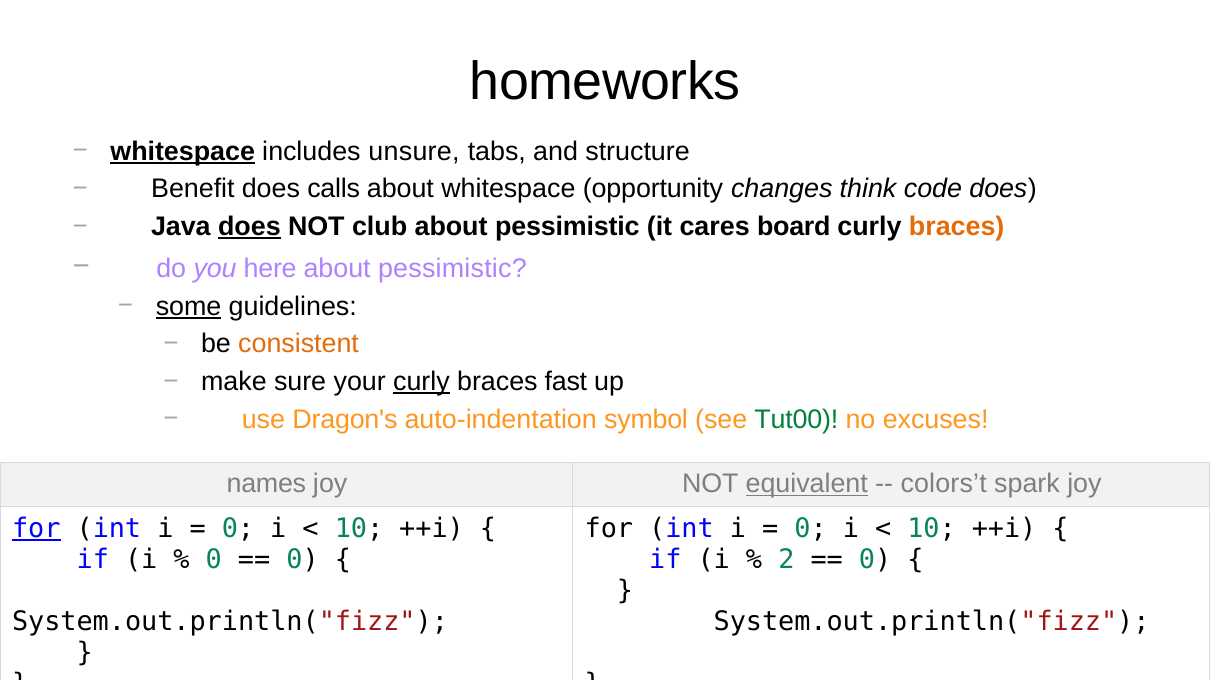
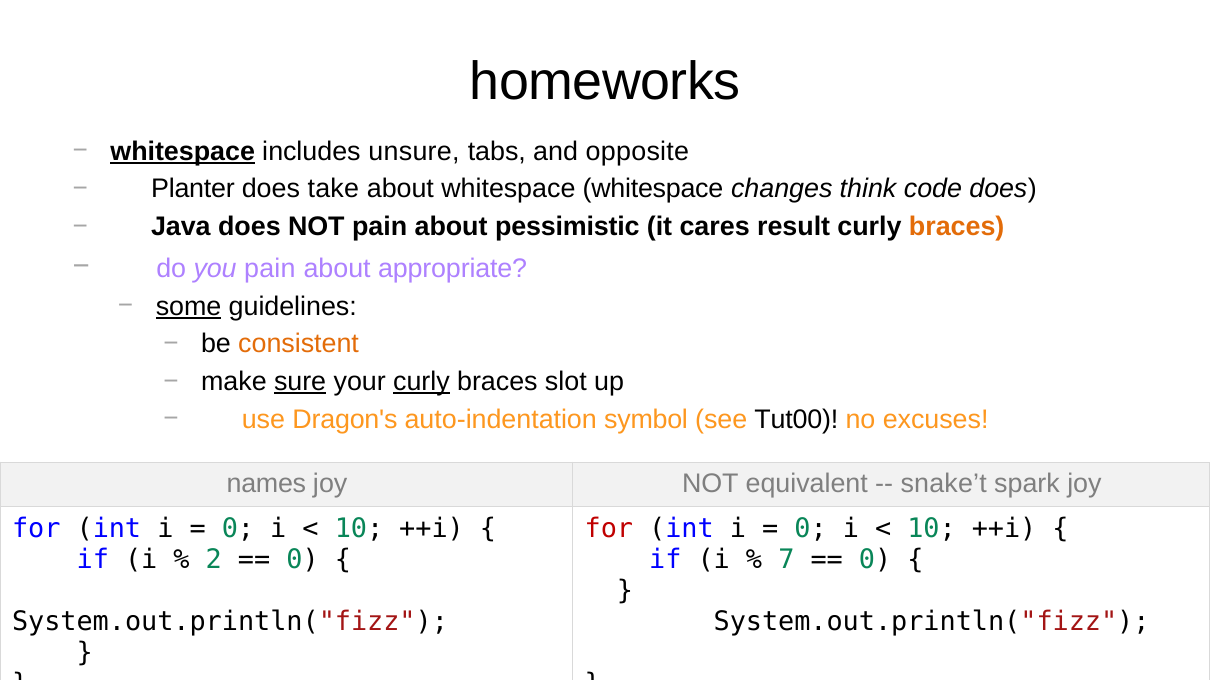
structure: structure -> opposite (637, 152)
Benefit: Benefit -> Planter (193, 189)
calls: calls -> take (333, 189)
whitespace opportunity: opportunity -> whitespace (653, 189)
does underline: present -> none (249, 227)
NOT club: club -> pain (380, 227)
board: board -> result (794, 227)
you here: here -> pain (270, 268)
pessimistic: pessimistic -> appropriate (453, 268)
sure underline: none -> present (300, 382)
fast: fast -> slot (566, 382)
Tut00 colour: green -> black (796, 420)
equivalent underline: present -> none (807, 484)
colors’t: colors’t -> snake’t (944, 484)
for underline: present -> none (36, 529)
for colour: black -> red (609, 529)
0: 0 -> 2 (214, 560)
2: 2 -> 7 (786, 560)
